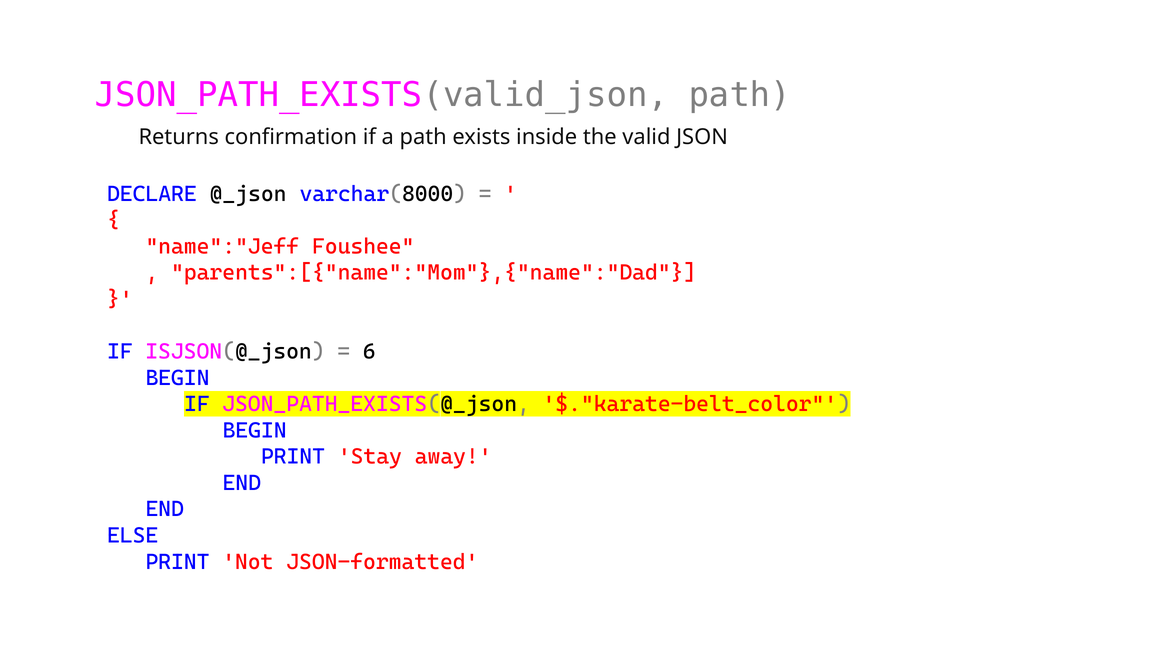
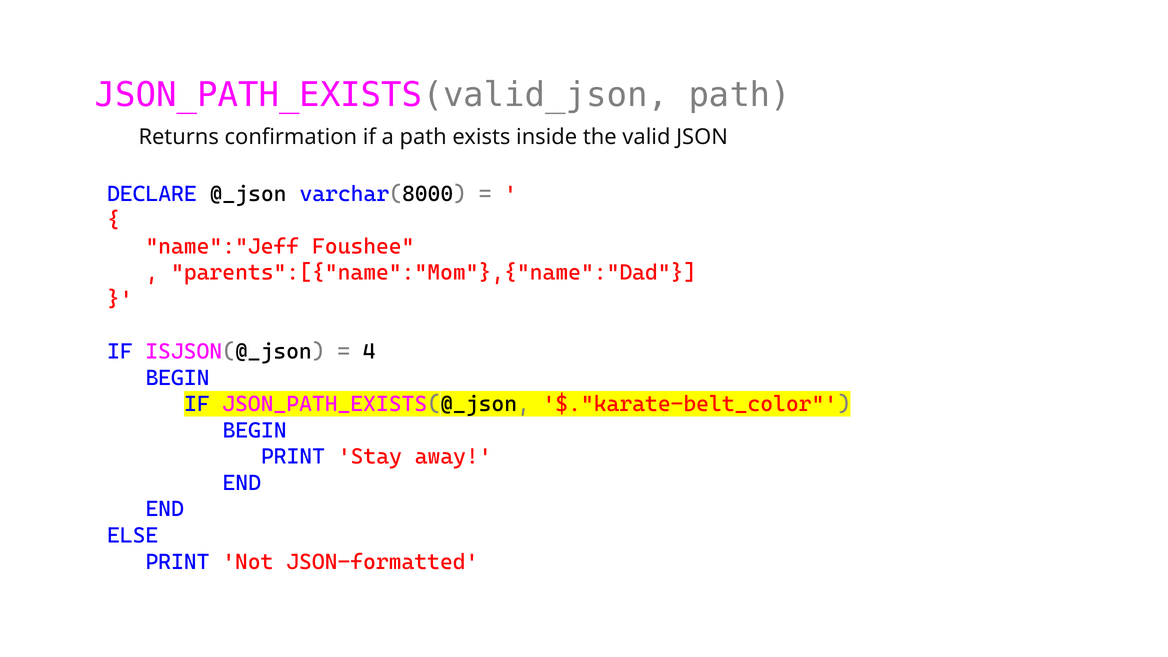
6: 6 -> 4 (369, 352)
